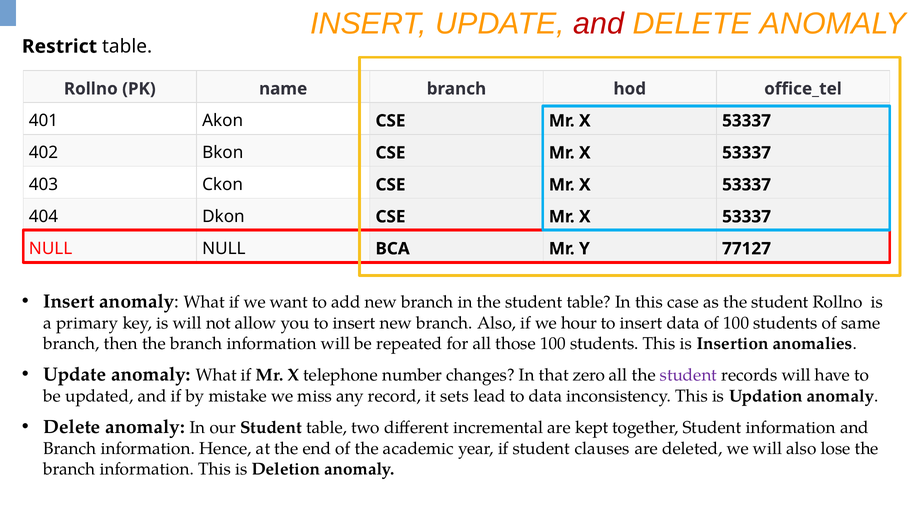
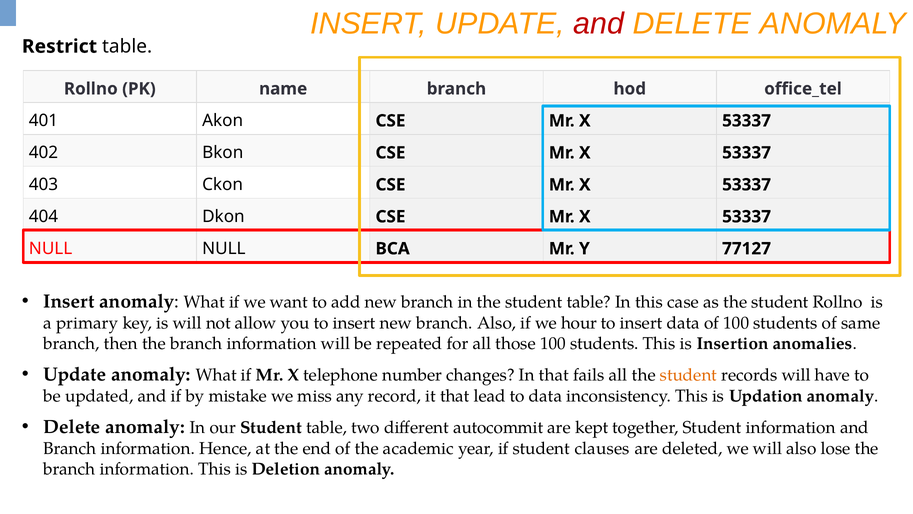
zero: zero -> fails (589, 375)
student colour: purple -> orange (689, 375)
it sets: sets -> that (455, 396)
incremental: incremental -> autocommit (498, 427)
